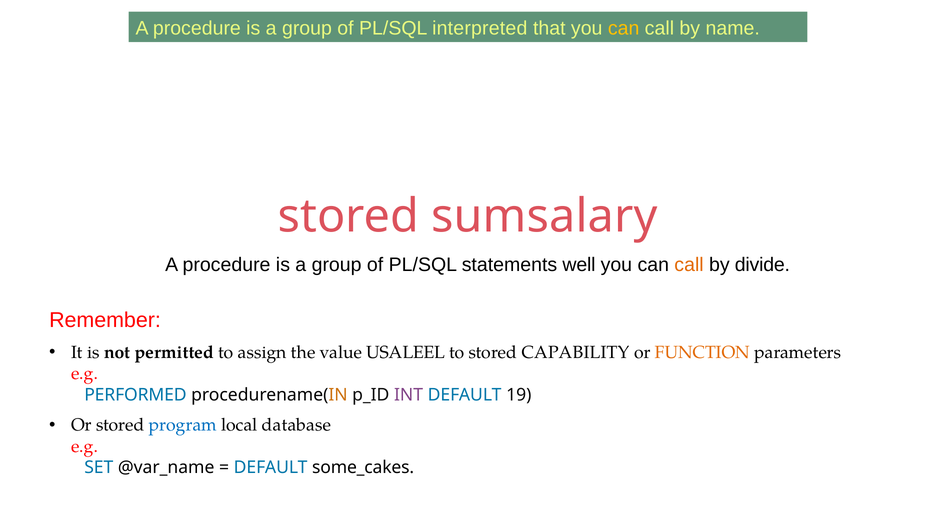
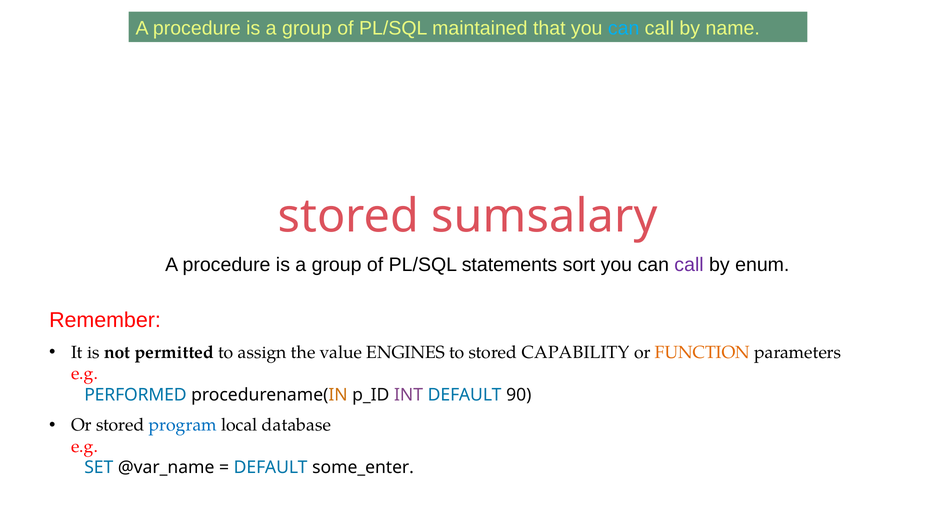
interpreted: interpreted -> maintained (480, 28)
can colour: yellow -> light blue (624, 28)
well: well -> sort (579, 264)
call colour: orange -> purple (689, 264)
divide: divide -> enum (762, 264)
USALEEL: USALEEL -> ENGINES (406, 352)
19: 19 -> 90 (519, 394)
some_cakes: some_cakes -> some_enter (363, 467)
